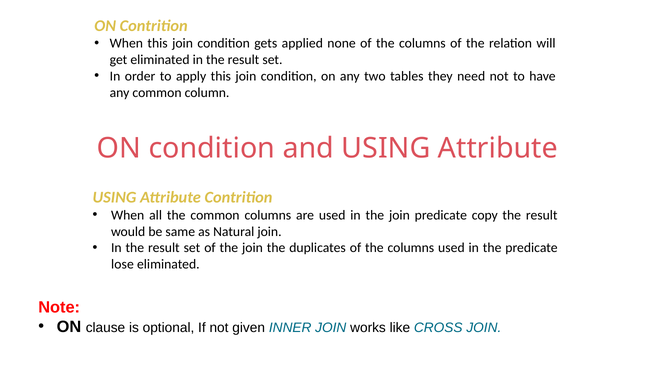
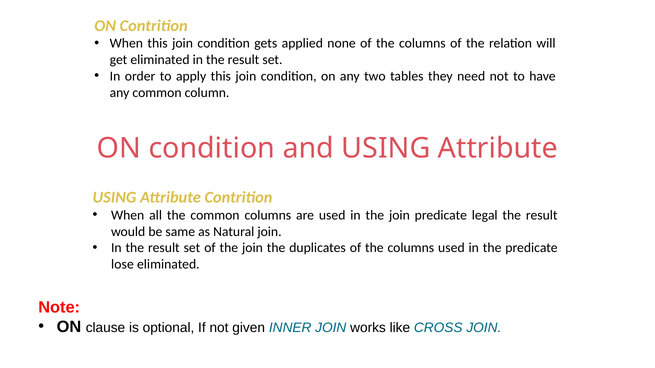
copy: copy -> legal (485, 215)
